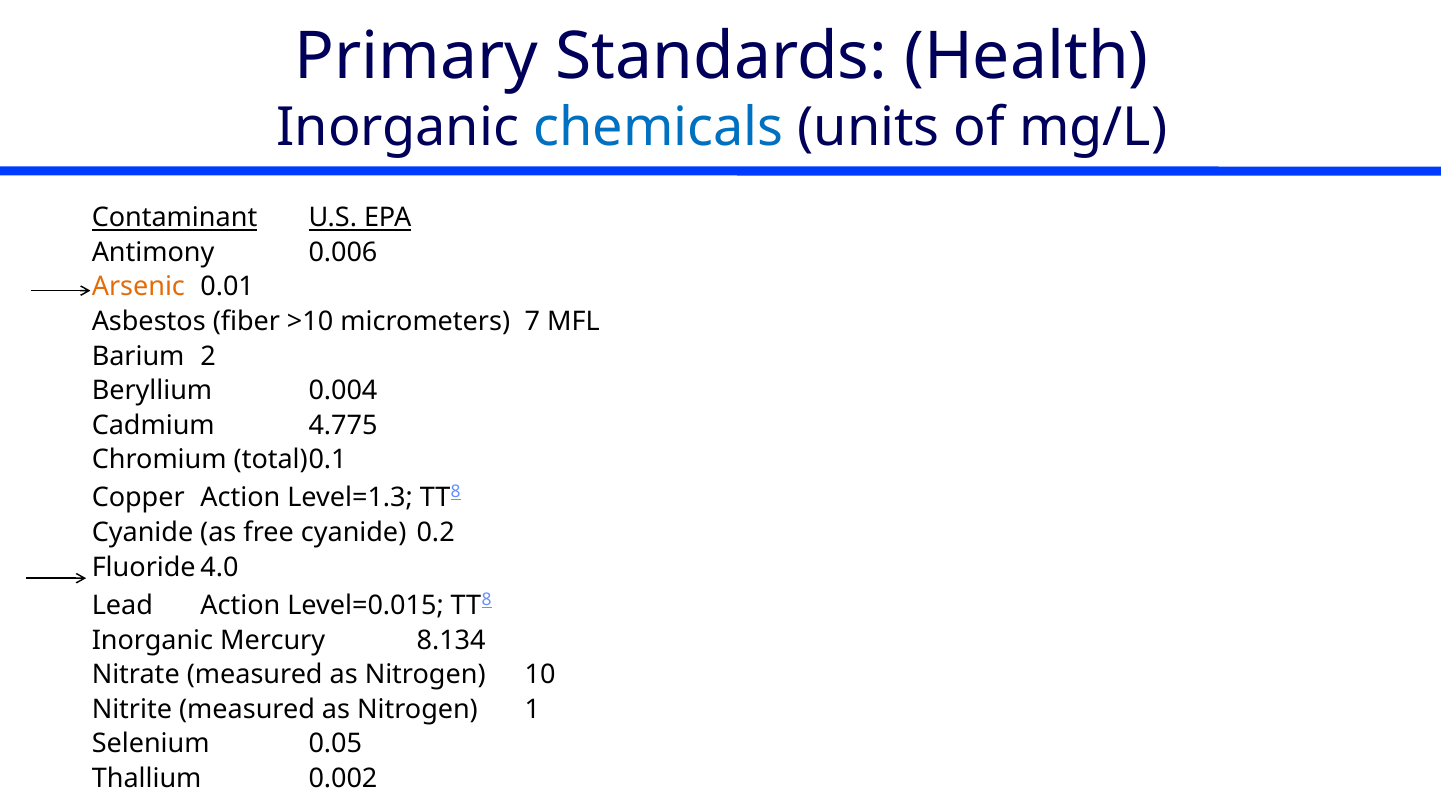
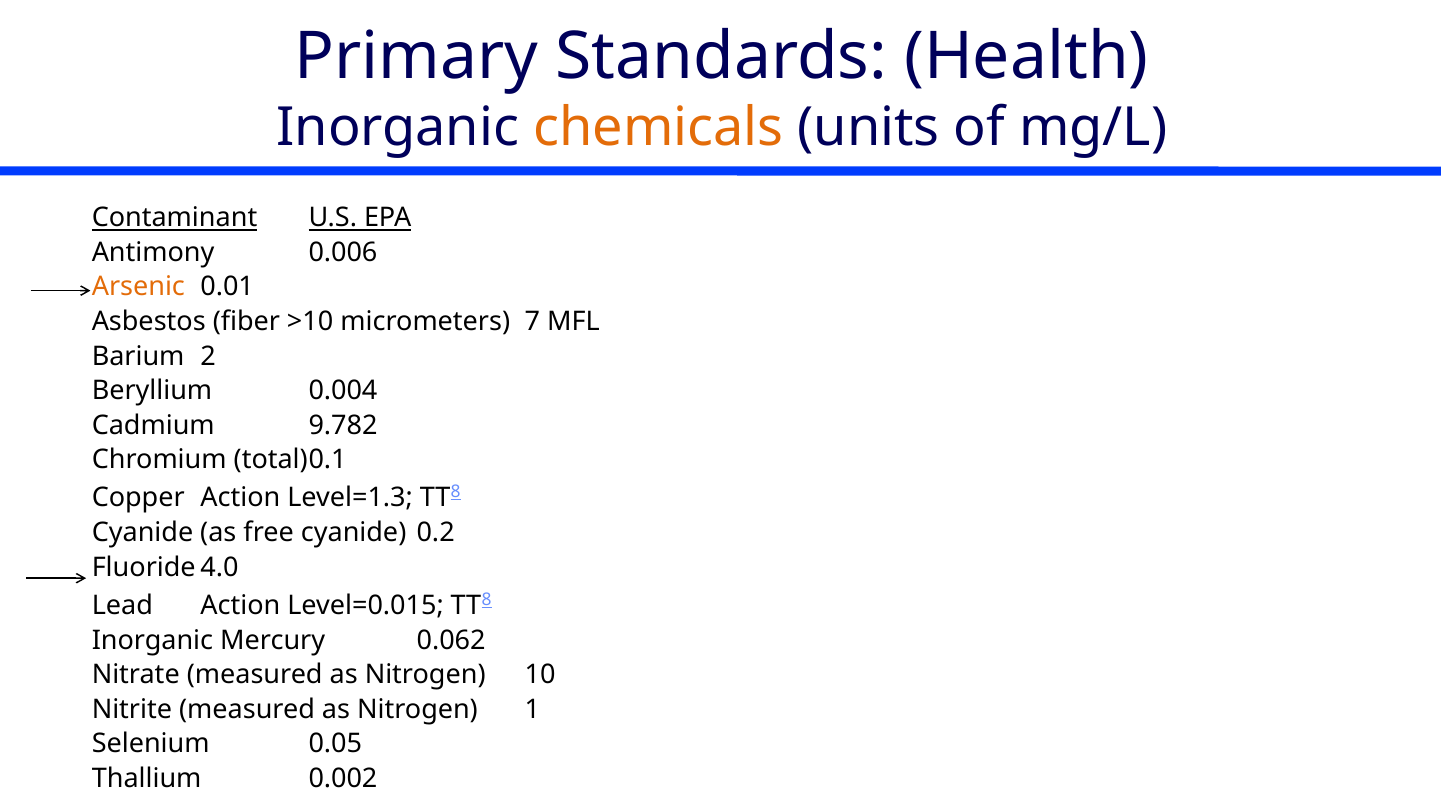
chemicals colour: blue -> orange (658, 128)
4.775: 4.775 -> 9.782 (343, 426)
8.134: 8.134 -> 0.062 (451, 641)
